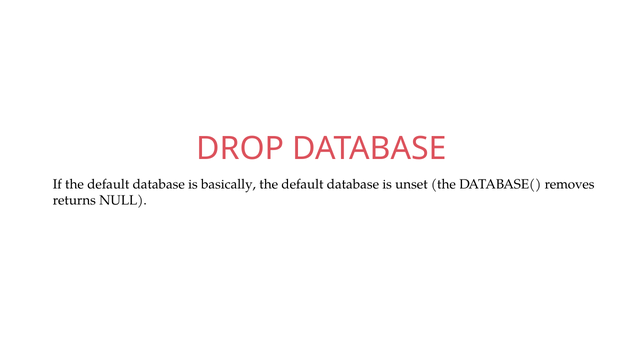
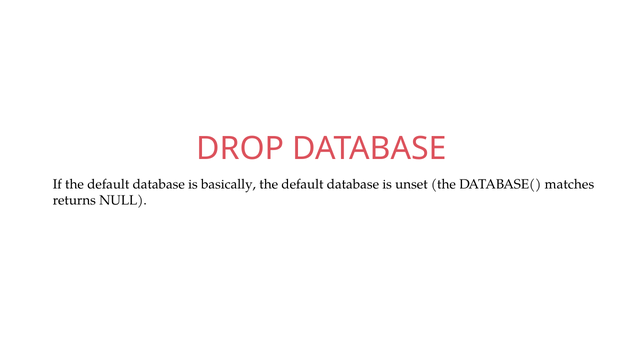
removes: removes -> matches (569, 184)
